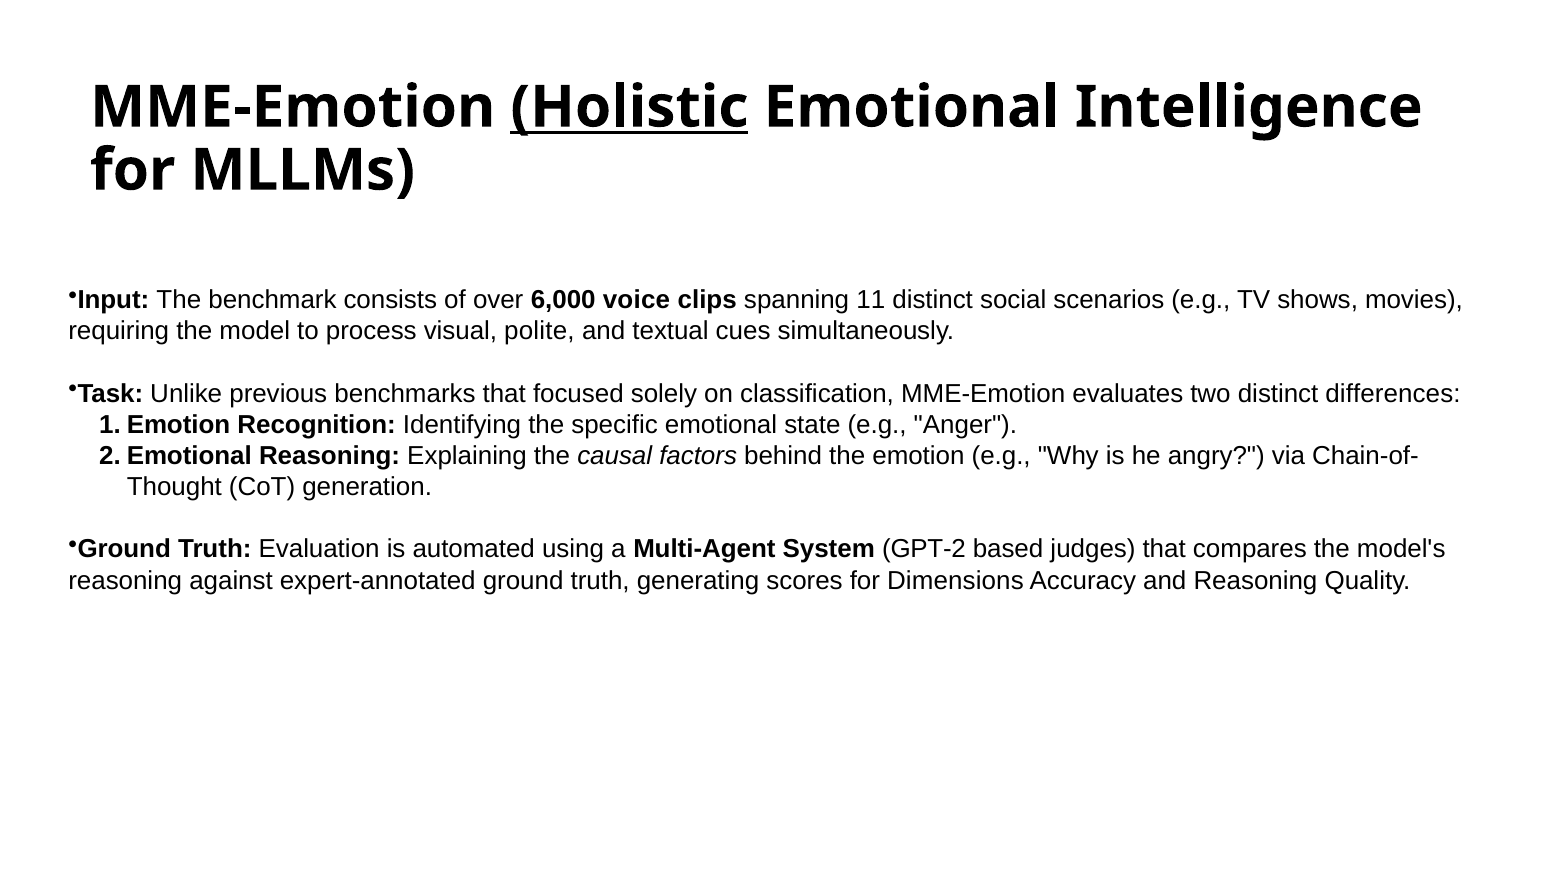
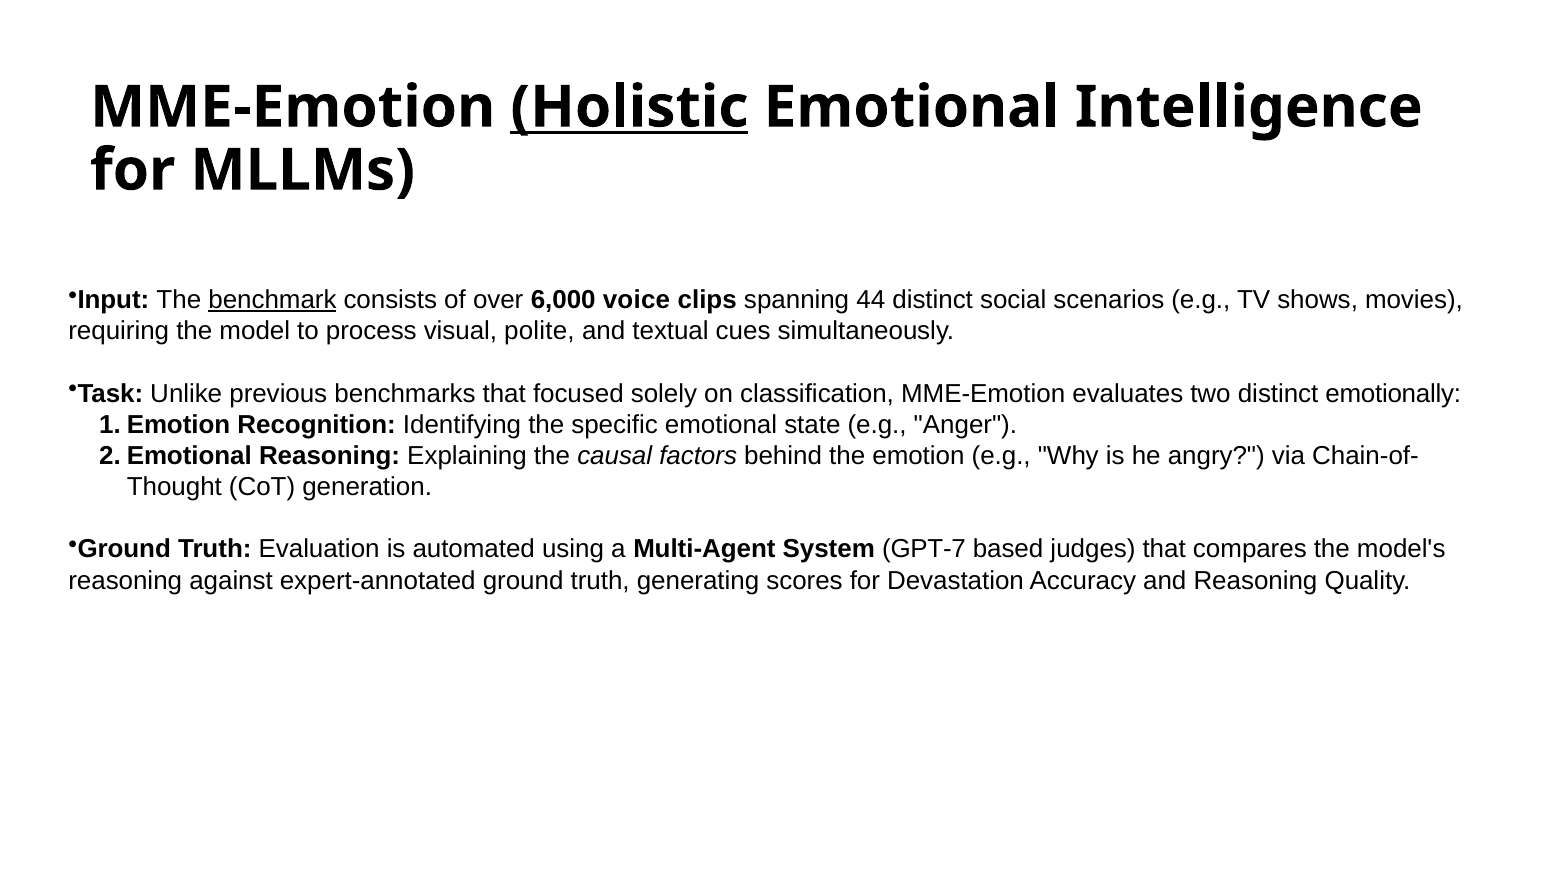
benchmark underline: none -> present (272, 300)
11: 11 -> 44 (871, 300)
differences: differences -> emotionally (1393, 393)
GPT-2: GPT-2 -> GPT-7 (924, 549)
Dimensions: Dimensions -> Devastation (955, 580)
